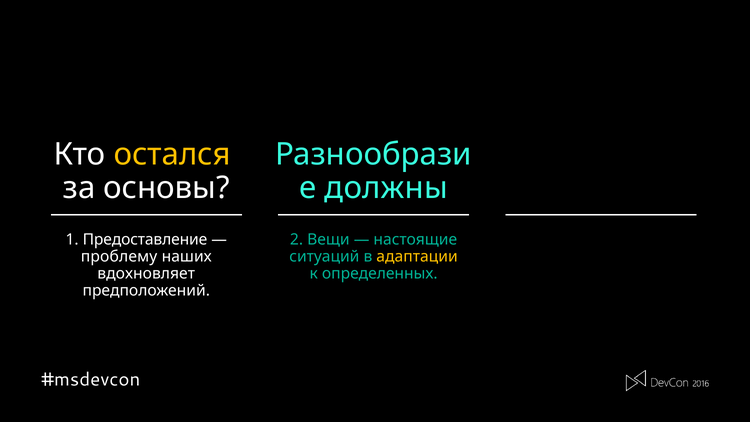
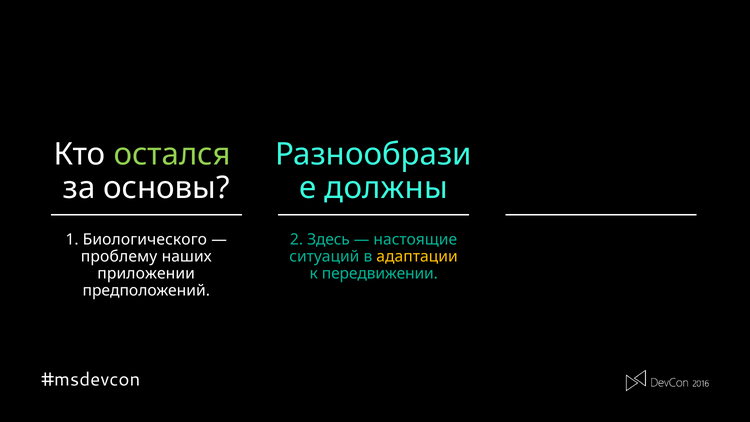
остался colour: yellow -> light green (172, 154)
Предоставление: Предоставление -> Биологического (145, 240)
Вещи: Вещи -> Здесь (328, 240)
вдохновляет: вдохновляет -> приложении (146, 273)
определенных: определенных -> передвижении (380, 273)
